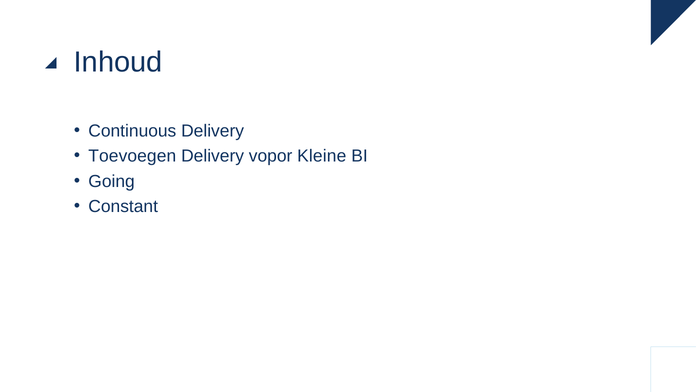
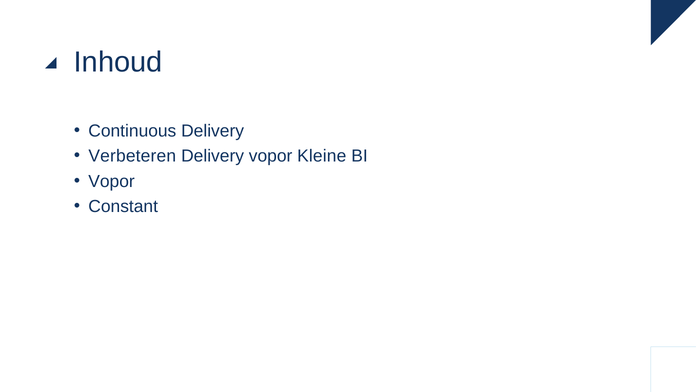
Toevoegen: Toevoegen -> Verbeteren (132, 156)
Going: Going -> Vopor (112, 181)
